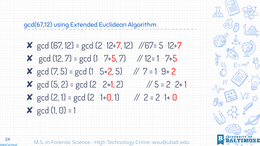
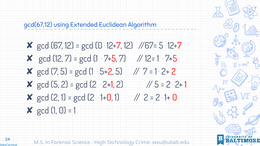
2: 2 -> 0 (99, 46)
9+: 9+ -> 2+ (166, 72)
